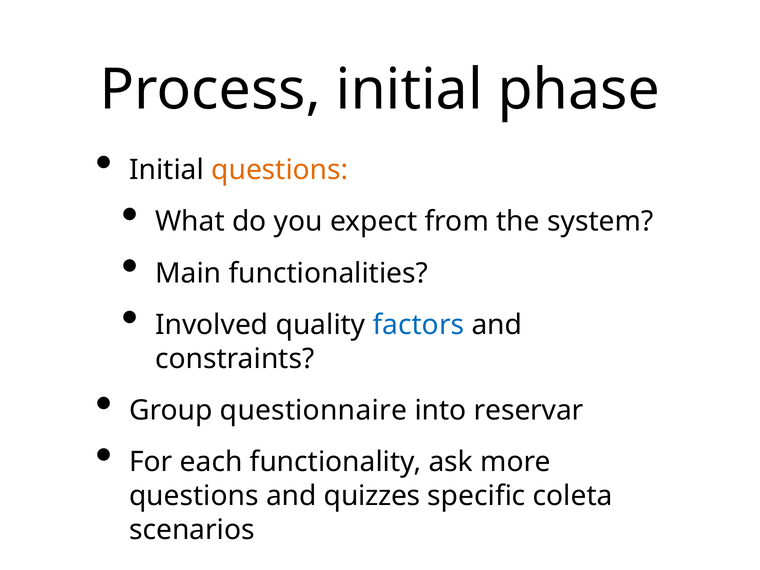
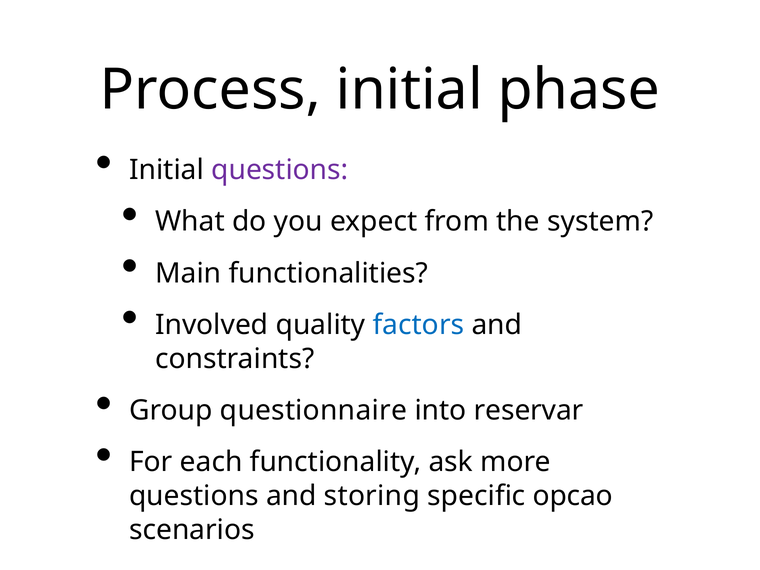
questions colour: orange -> purple (280, 170)
quizzes: quizzes -> storing (372, 496)
coleta: coleta -> opcao (573, 496)
